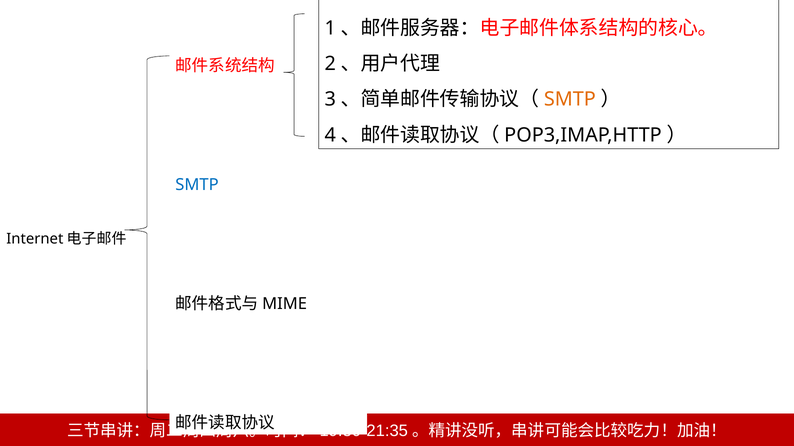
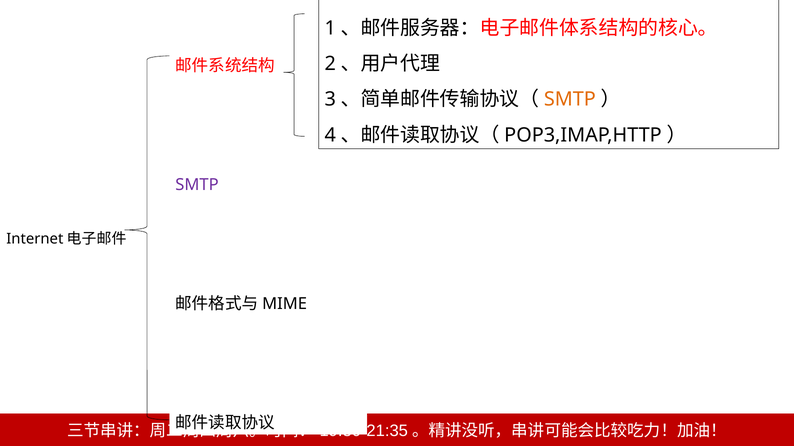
SMTP colour: blue -> purple (197, 185)
